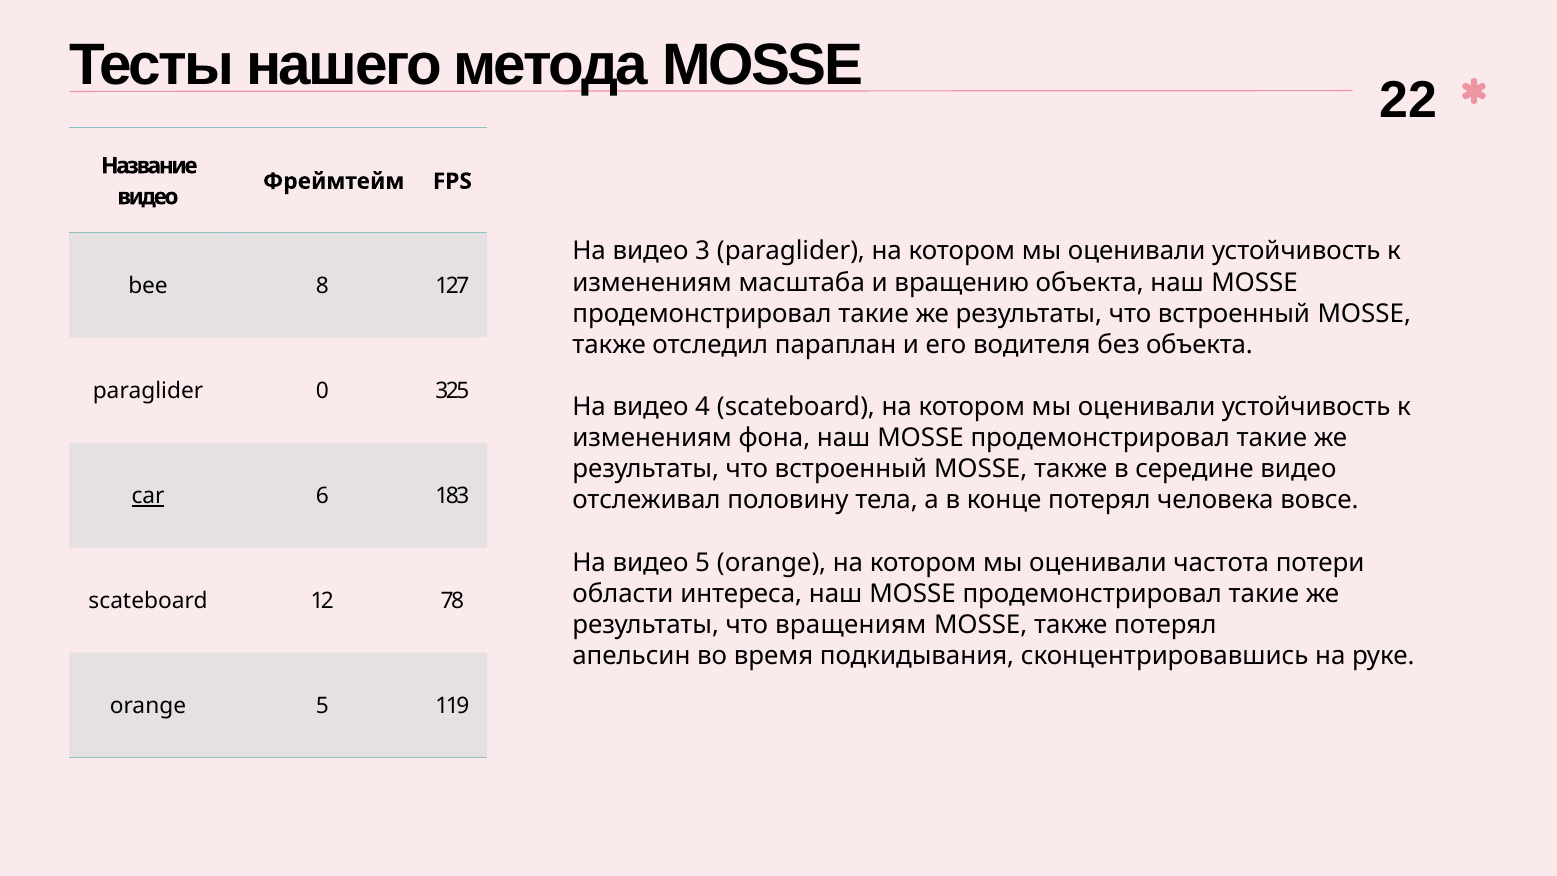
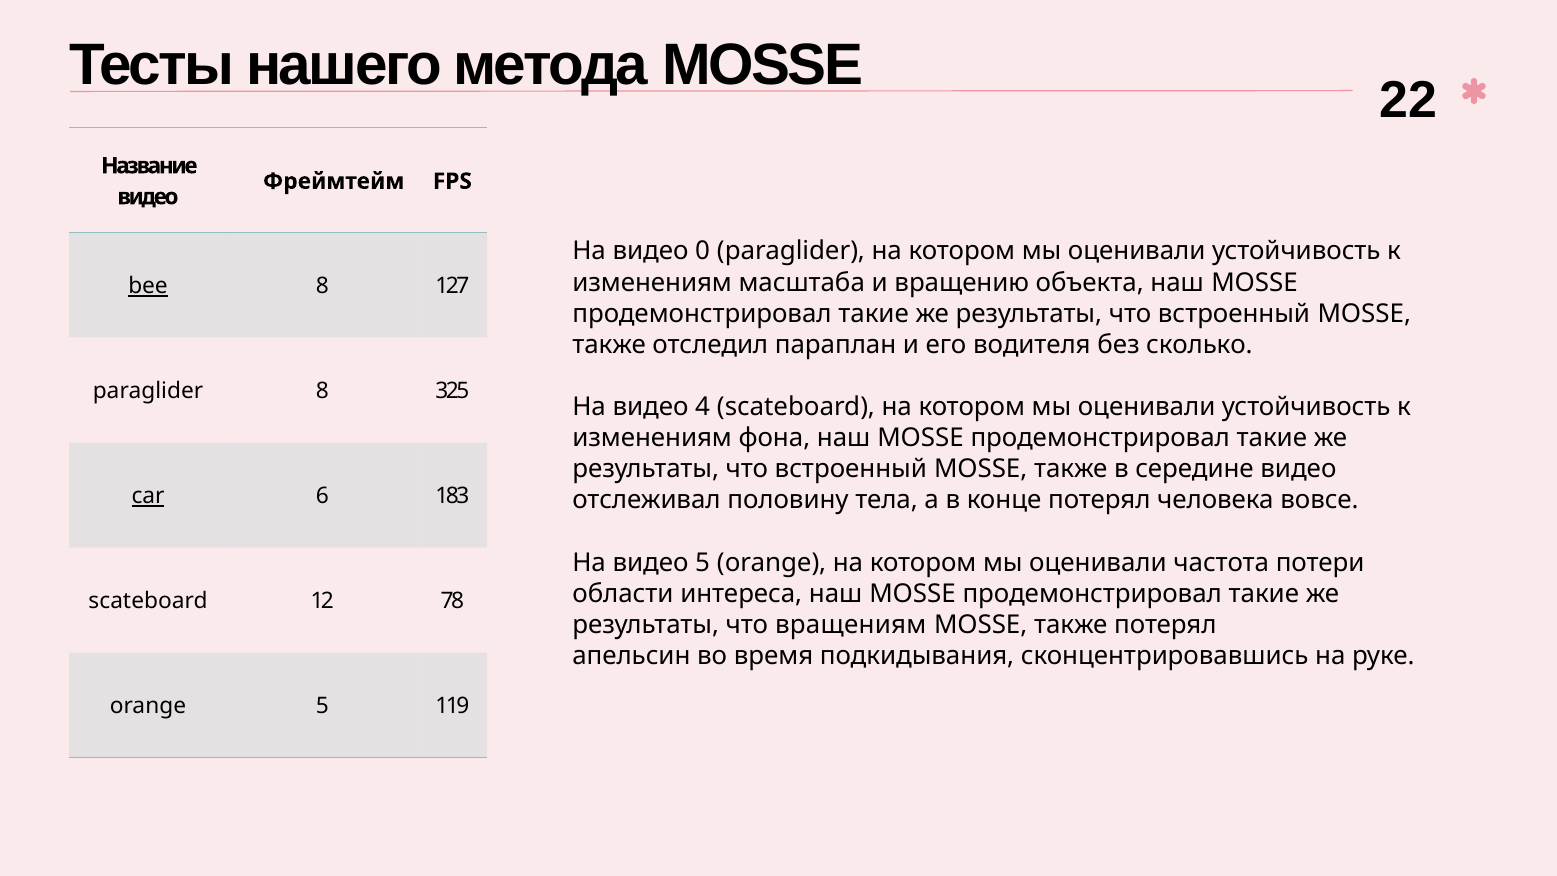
3: 3 -> 0 (703, 251)
bee underline: none -> present (148, 286)
без объекта: объекта -> сколько (1199, 345)
paraglider 0: 0 -> 8 (322, 391)
